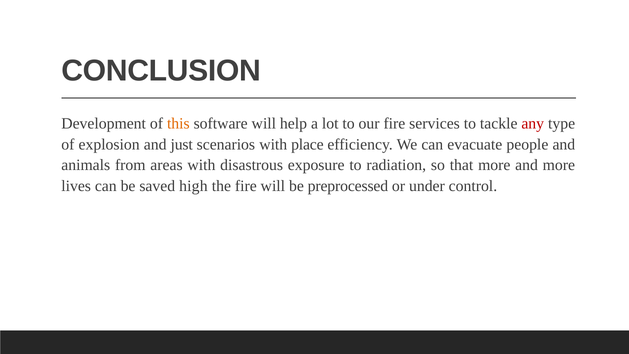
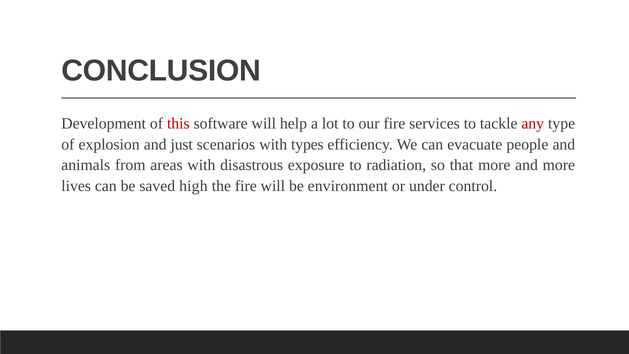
this colour: orange -> red (178, 124)
place: place -> types (307, 144)
preprocessed: preprocessed -> environment (348, 186)
